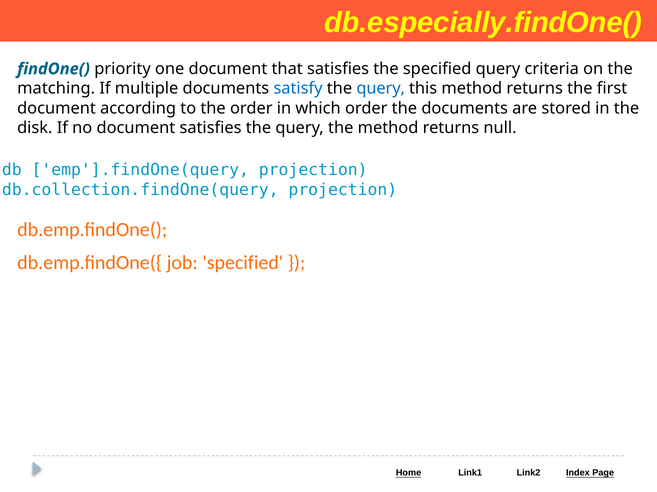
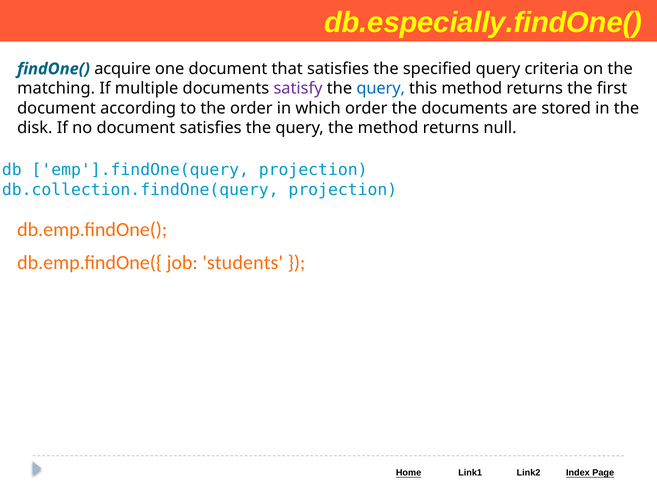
priority: priority -> acquire (123, 69)
satisfy colour: blue -> purple (298, 89)
job specified: specified -> students (243, 263)
